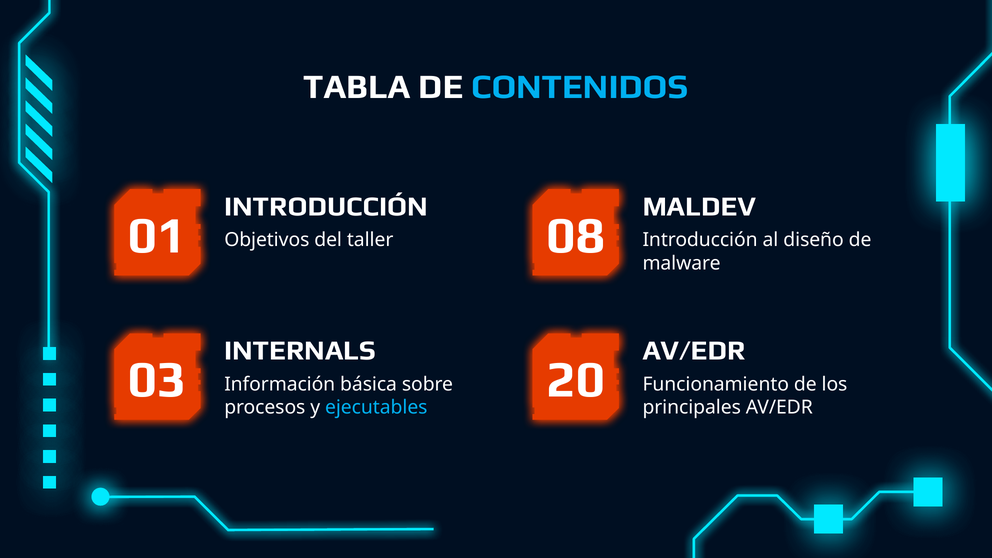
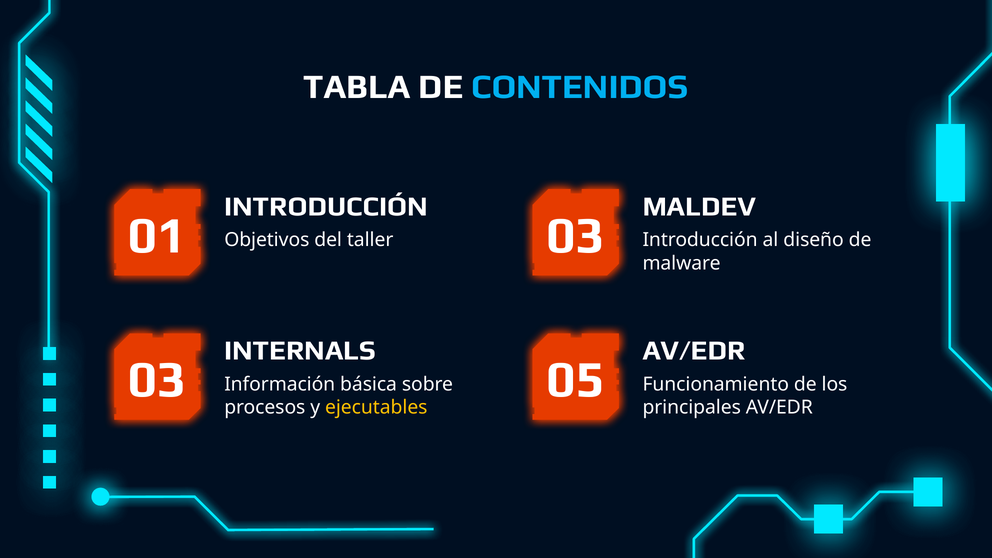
01 08: 08 -> 03 (576, 236)
20: 20 -> 05 (576, 380)
ejecutables colour: light blue -> yellow (376, 407)
